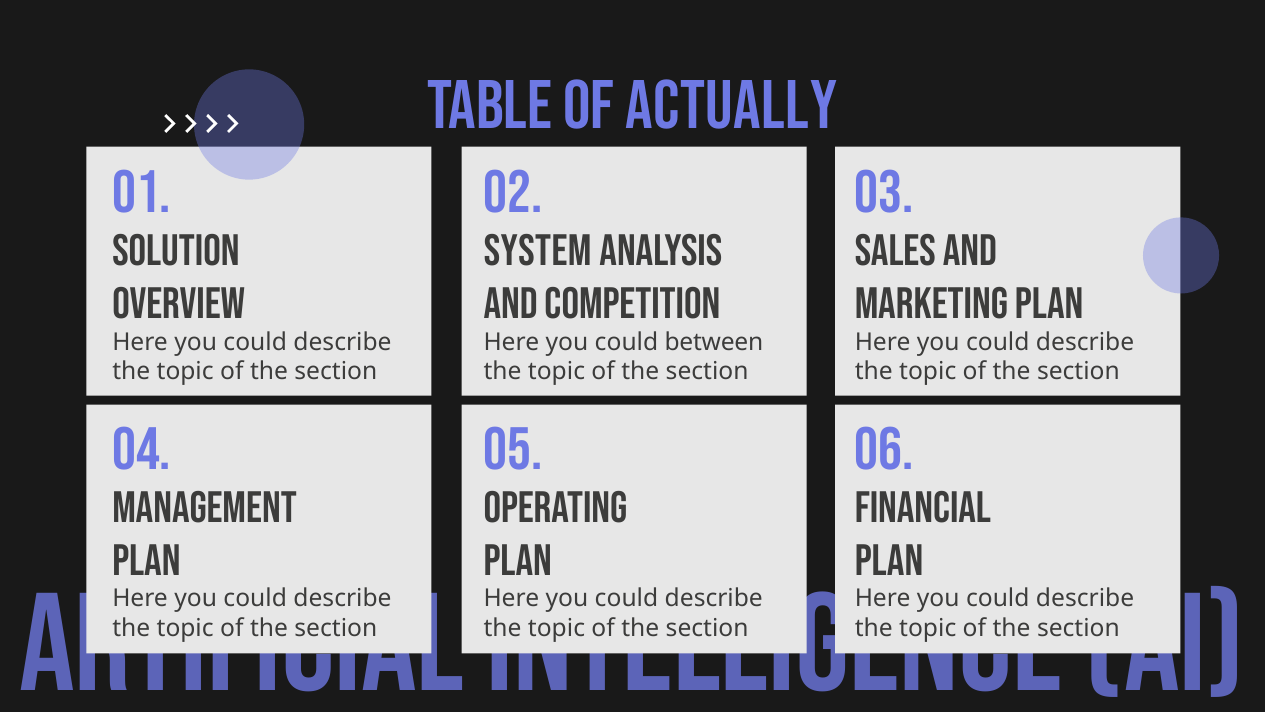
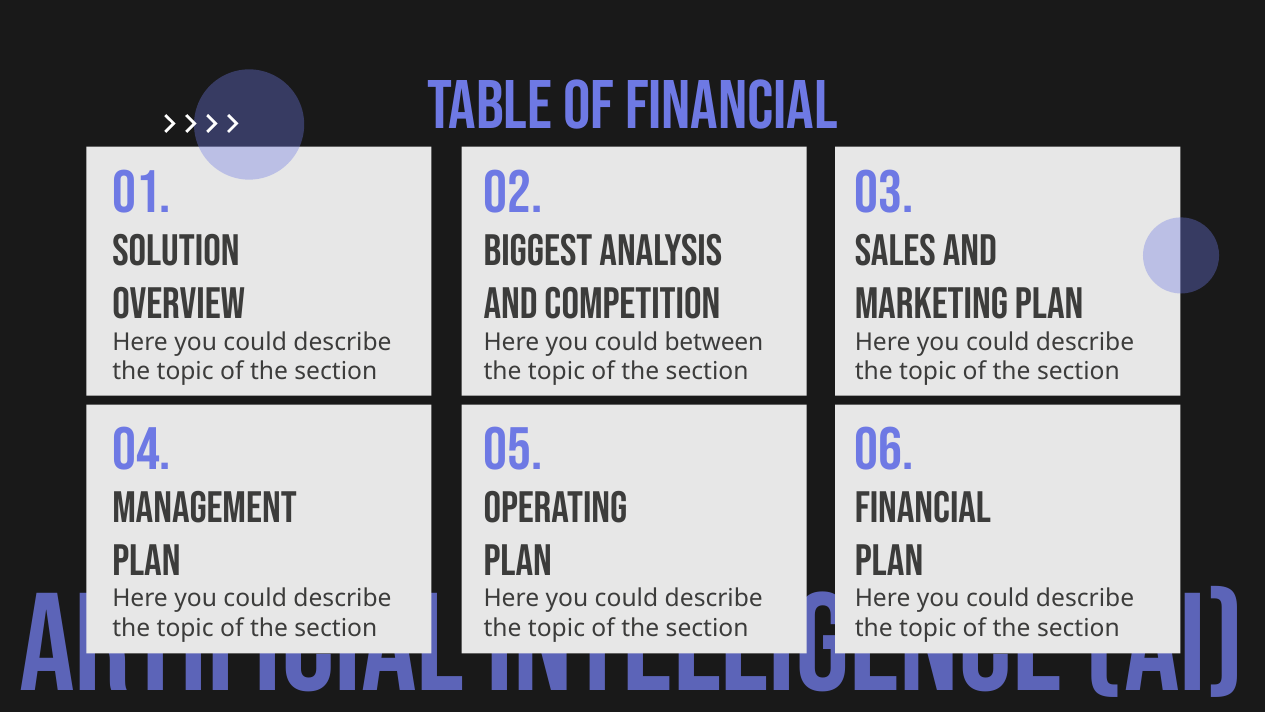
OF ACTUALLY: ACTUALLY -> FINANCIAL (731, 106)
System: System -> Biggest (538, 251)
